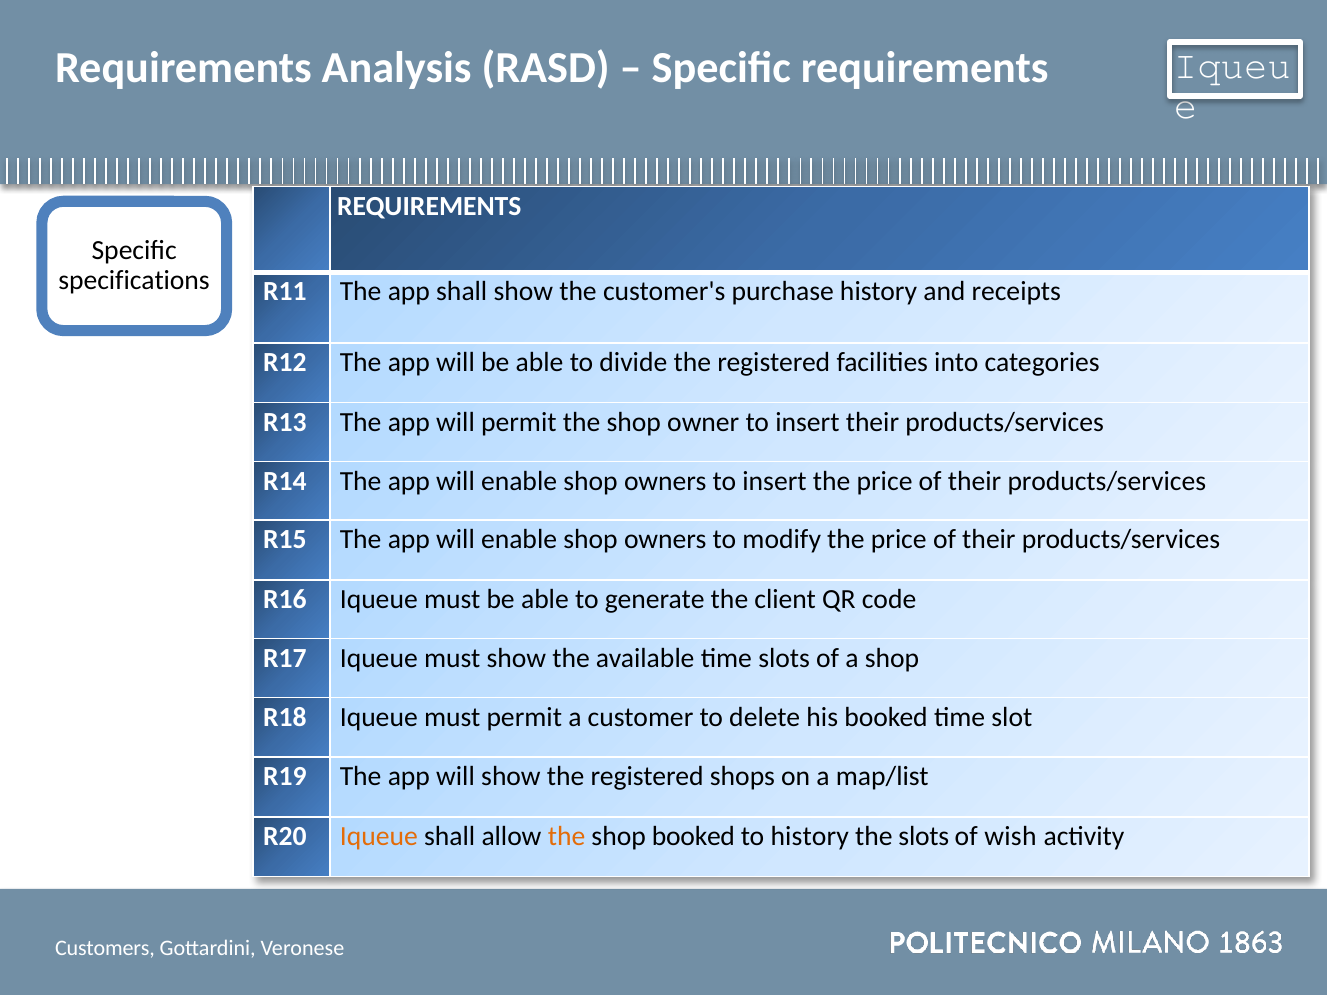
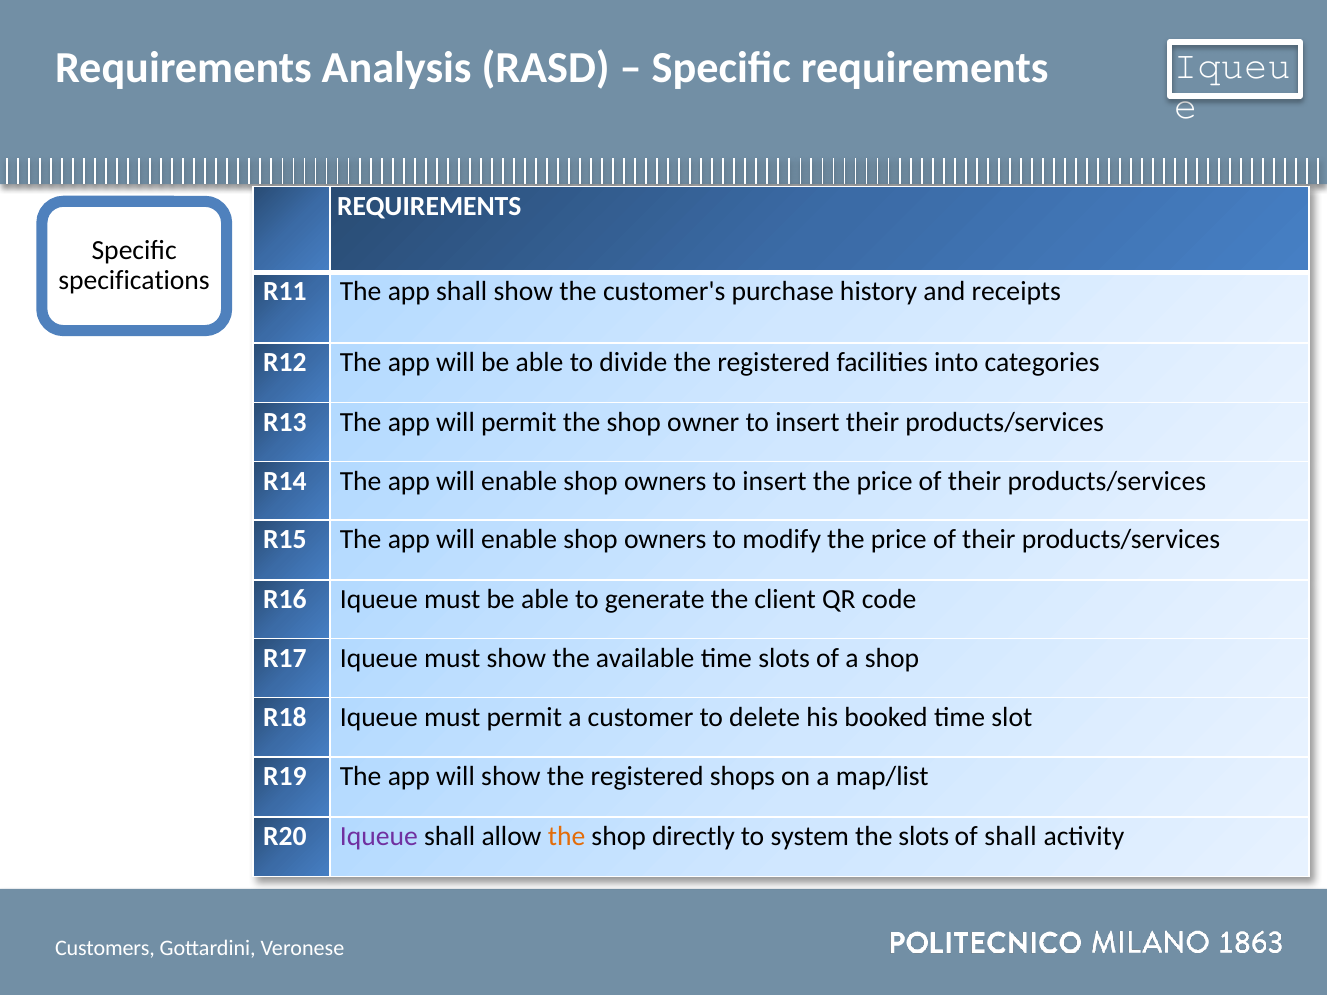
Iqueue colour: orange -> purple (379, 837)
shop booked: booked -> directly (693, 837)
to history: history -> system (810, 837)
of wish: wish -> shall (1010, 837)
